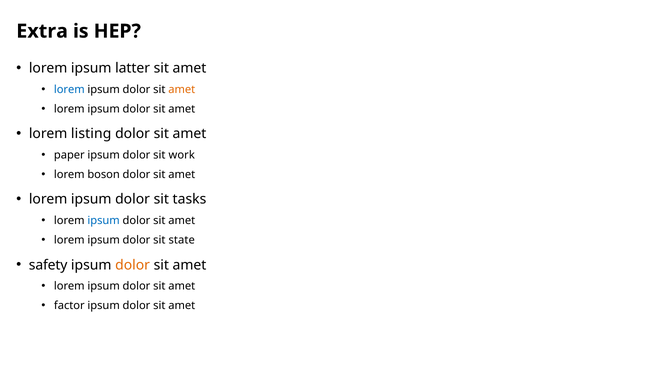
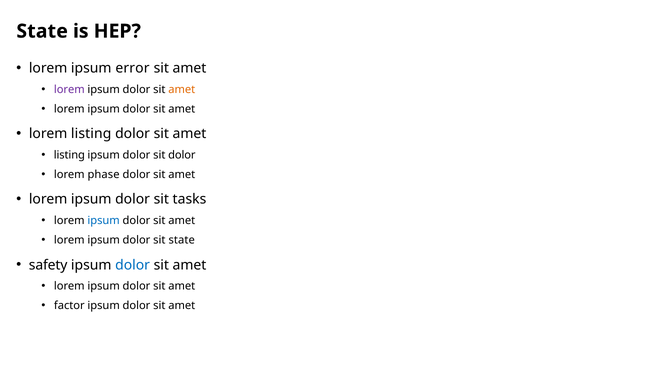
Extra: Extra -> State (42, 31)
latter: latter -> error (133, 68)
lorem colour: blue -> purple (69, 90)
paper: paper -> listing (69, 155)
sit work: work -> dolor (182, 155)
boson: boson -> phase (104, 175)
dolor colour: orange -> blue (133, 265)
